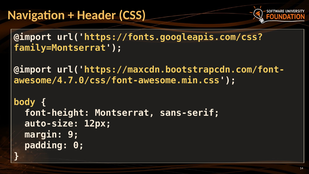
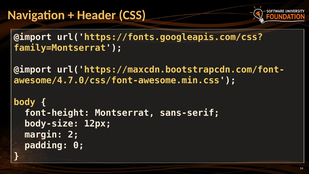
auto-size: auto-size -> body-size (52, 124)
9: 9 -> 2 (73, 134)
